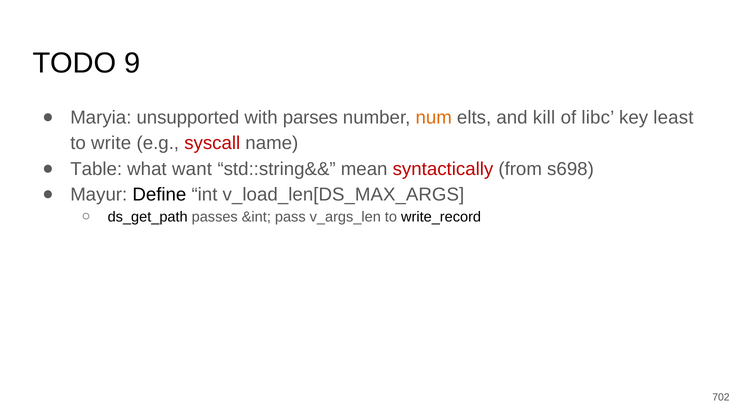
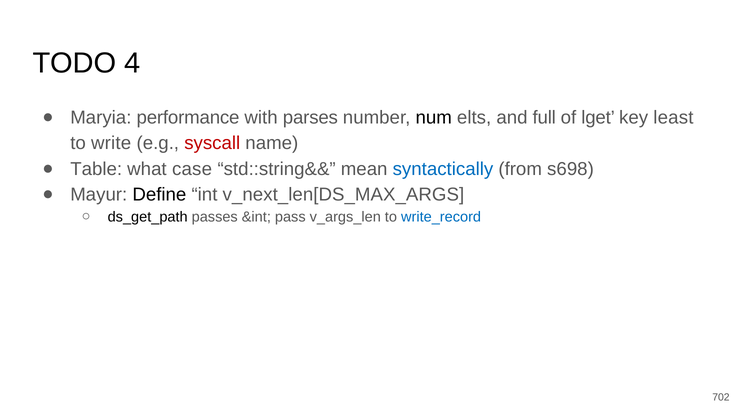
9: 9 -> 4 (132, 63)
unsupported: unsupported -> performance (188, 117)
num colour: orange -> black (434, 117)
kill: kill -> full (544, 117)
libc: libc -> lget (598, 117)
want: want -> case (192, 169)
syntactically colour: red -> blue (443, 169)
v_load_len[DS_MAX_ARGS: v_load_len[DS_MAX_ARGS -> v_next_len[DS_MAX_ARGS (343, 195)
write_record colour: black -> blue (441, 217)
